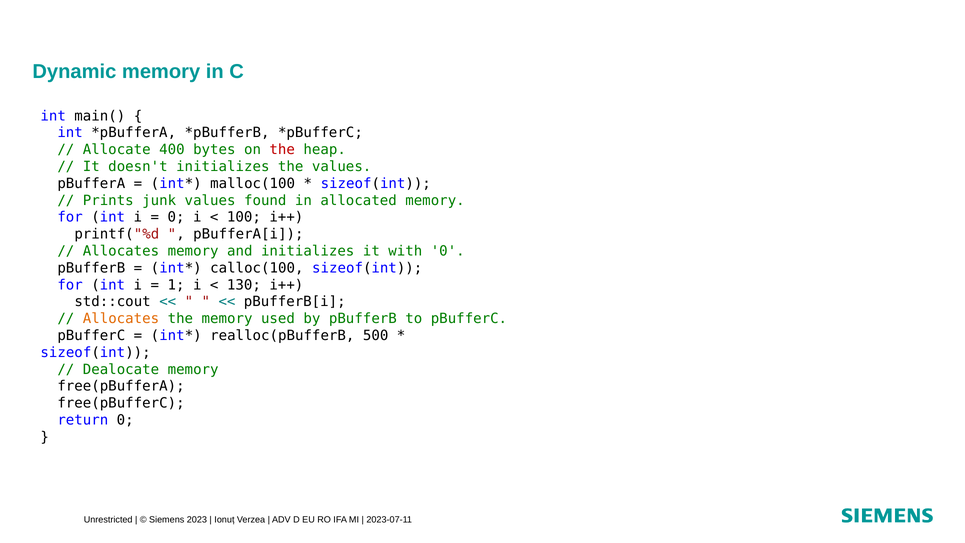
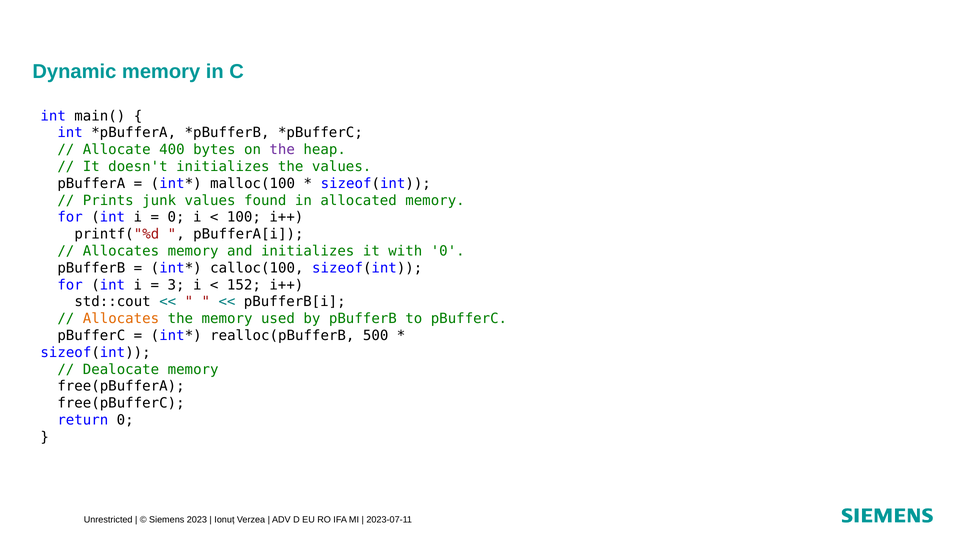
the colour: red -> purple (282, 150)
1: 1 -> 3 (176, 285)
130: 130 -> 152 (244, 285)
